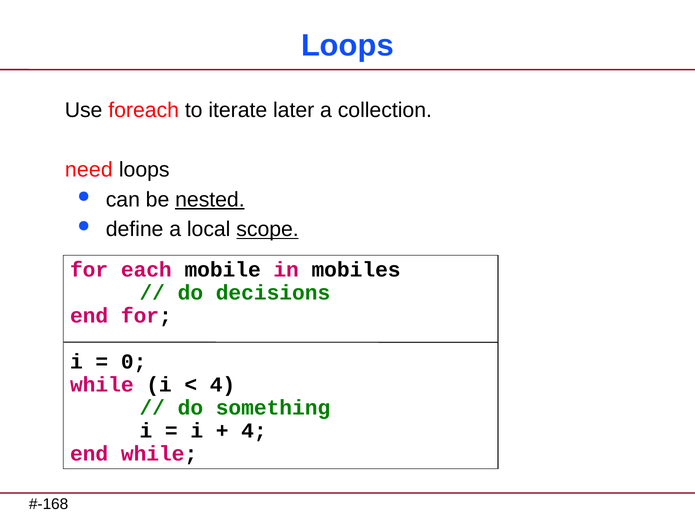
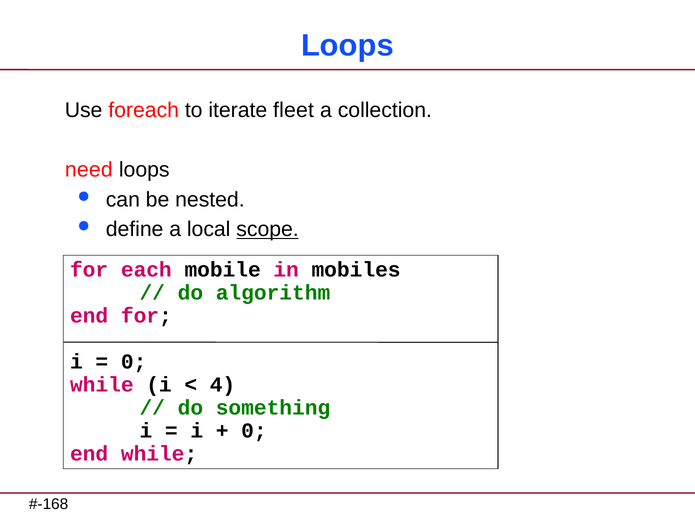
later: later -> fleet (294, 110)
nested underline: present -> none (210, 199)
decisions: decisions -> algorithm (273, 292)
4: 4 -> 0 (254, 430)
